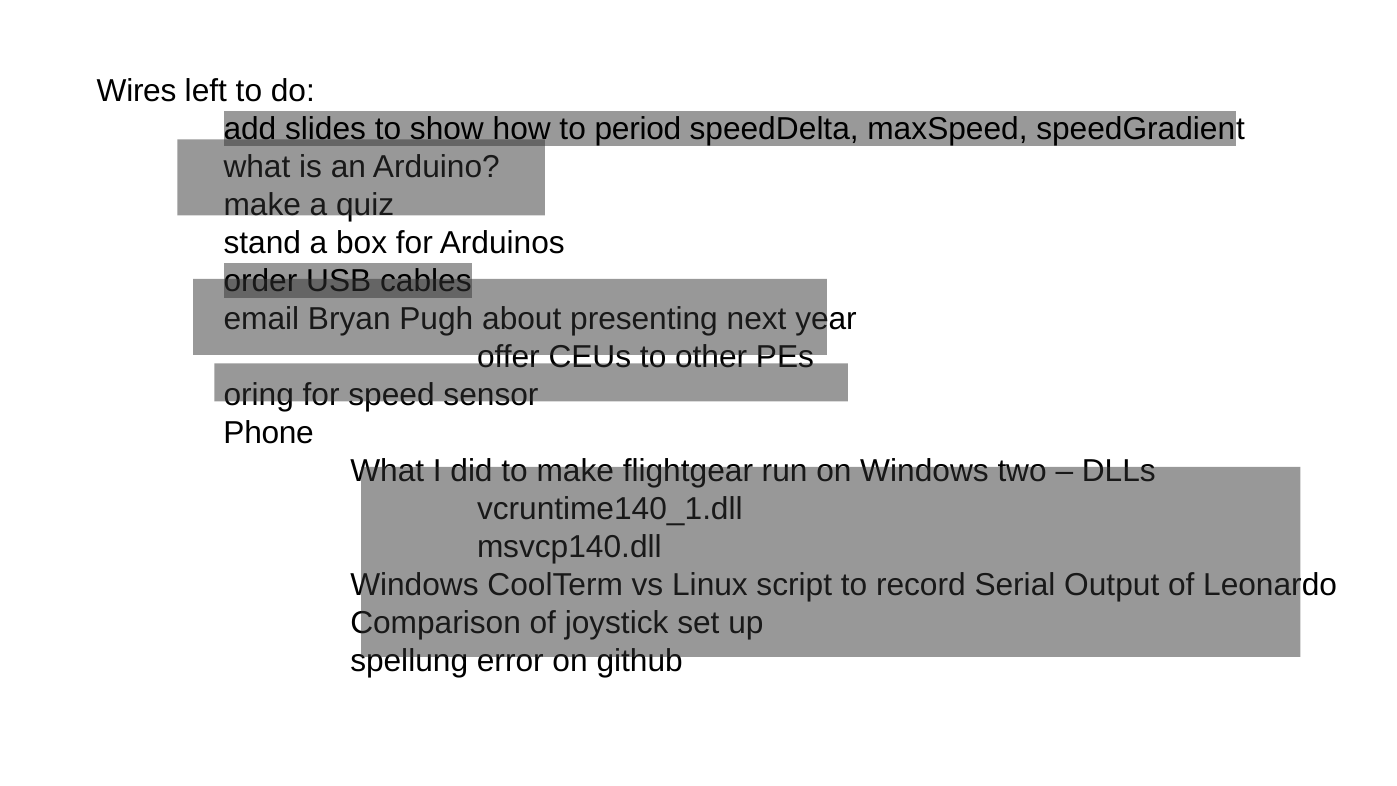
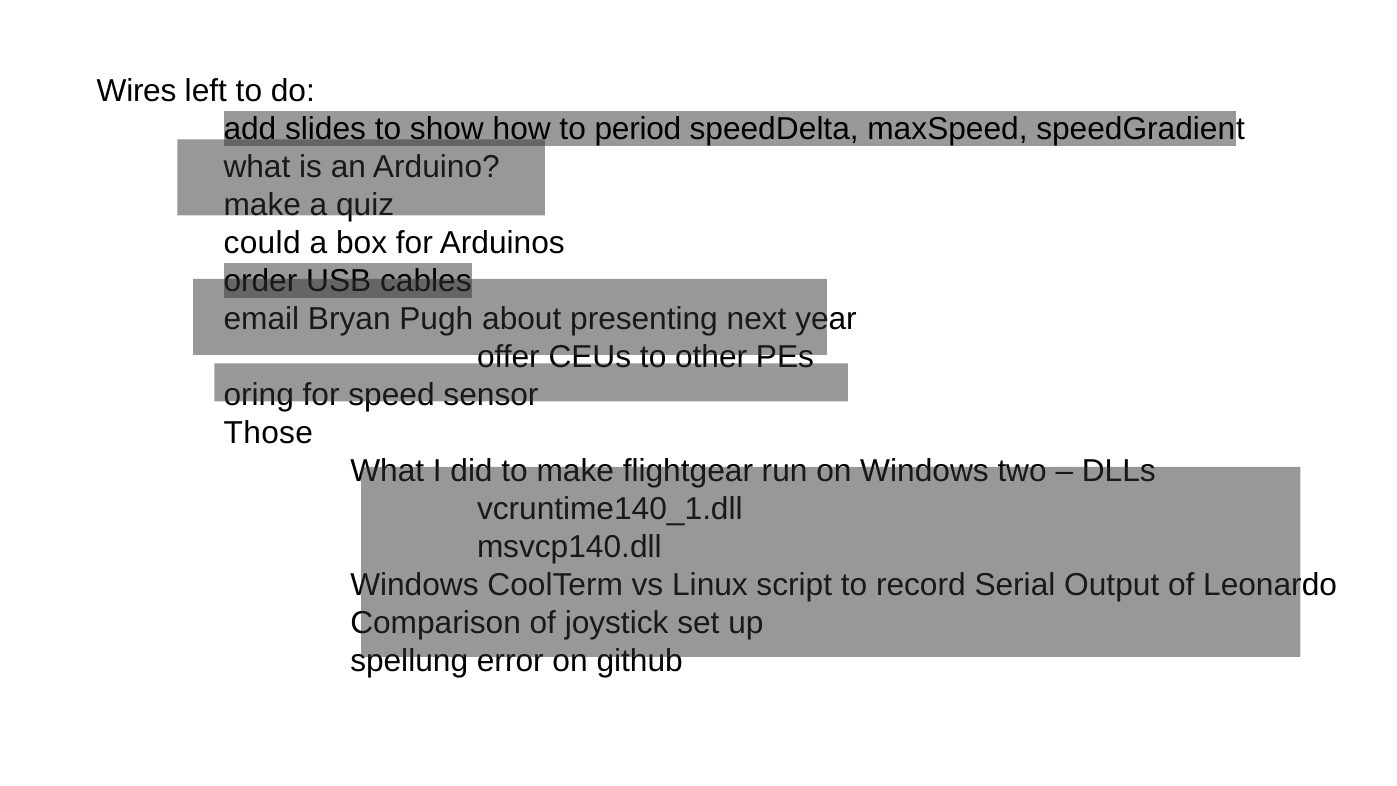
stand: stand -> could (262, 243)
Phone: Phone -> Those (268, 433)
